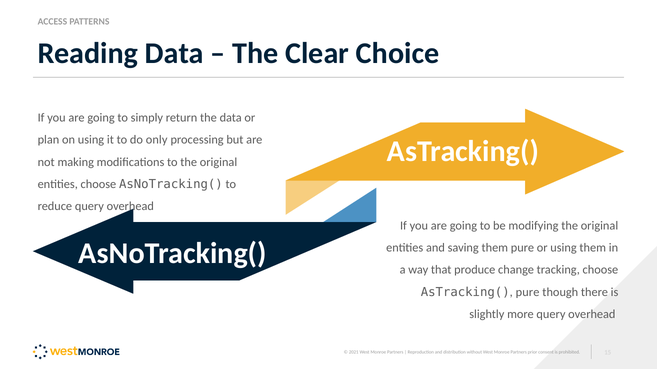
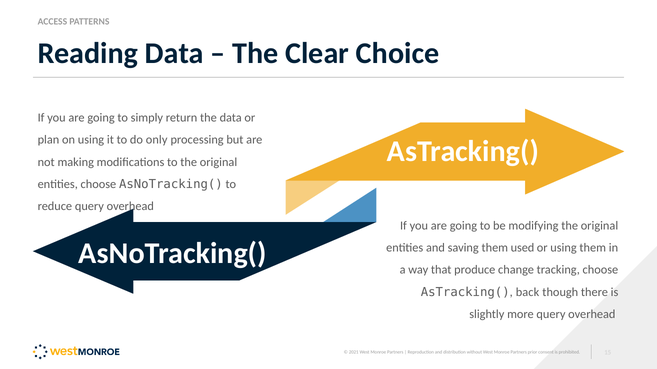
them pure: pure -> used (522, 248)
AsTracking( pure: pure -> back (528, 292)
